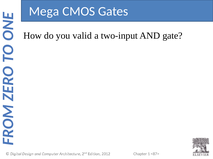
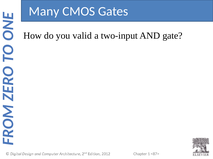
Mega: Mega -> Many (44, 11)
